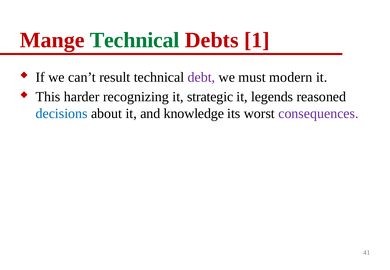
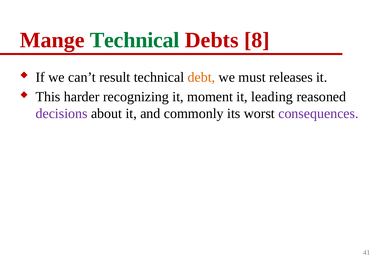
1: 1 -> 8 (257, 40)
debt colour: purple -> orange (201, 77)
modern: modern -> releases (291, 77)
strategic: strategic -> moment (210, 97)
legends: legends -> leading (272, 97)
decisions colour: blue -> purple (62, 114)
knowledge: knowledge -> commonly (194, 114)
